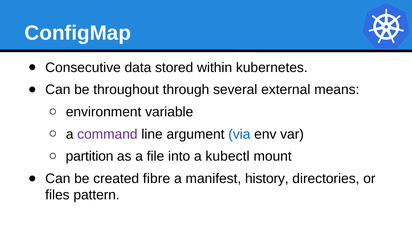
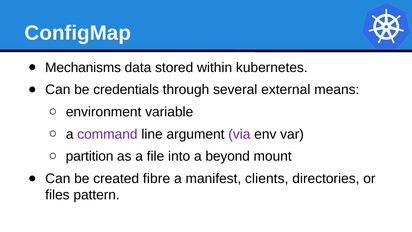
Consecutive: Consecutive -> Mechanisms (83, 67)
throughout: throughout -> credentials (126, 90)
via colour: blue -> purple (239, 134)
kubectl: kubectl -> beyond (228, 156)
history: history -> clients (267, 178)
